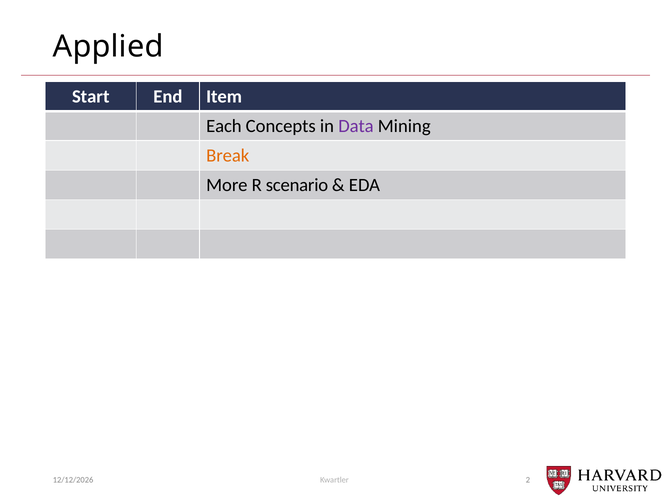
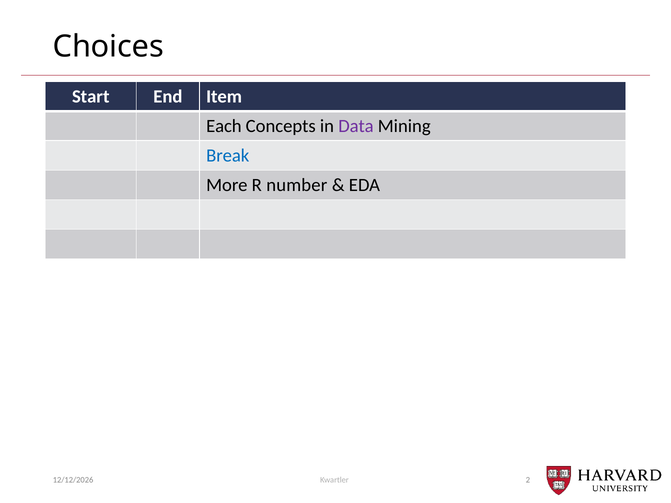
Applied: Applied -> Choices (108, 47)
Break colour: orange -> blue (228, 156)
scenario: scenario -> number (297, 185)
